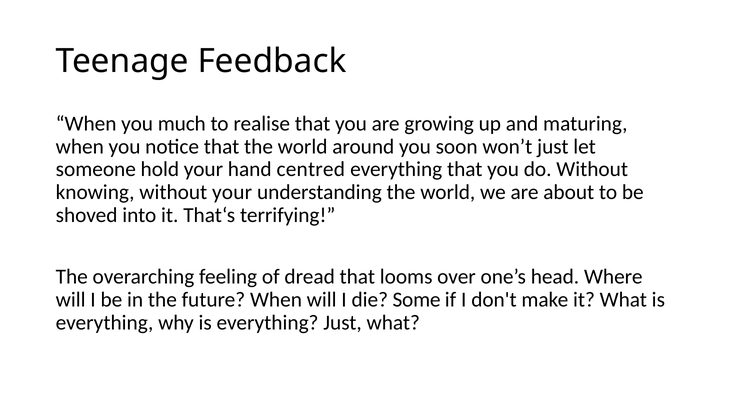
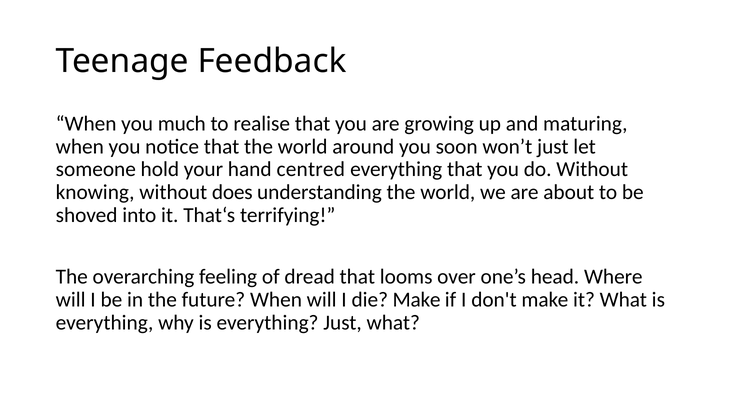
without your: your -> does (232, 193)
die Some: Some -> Make (417, 300)
